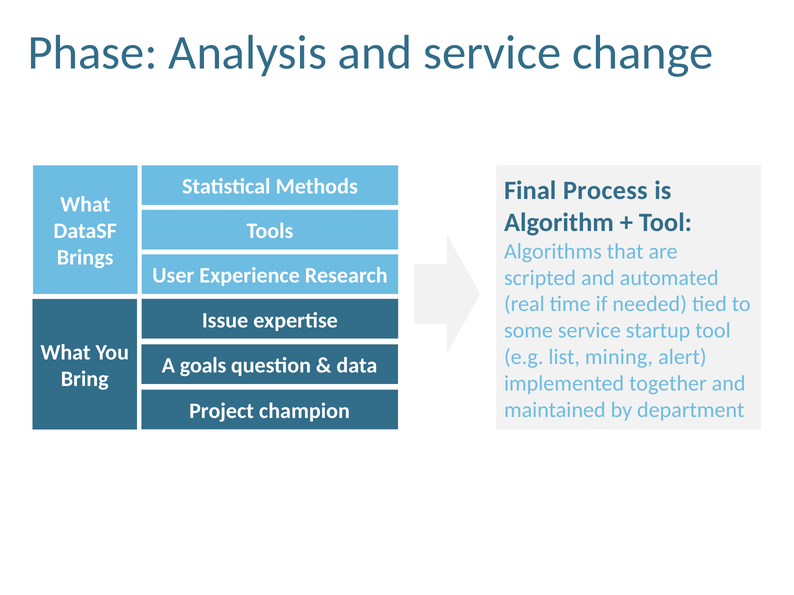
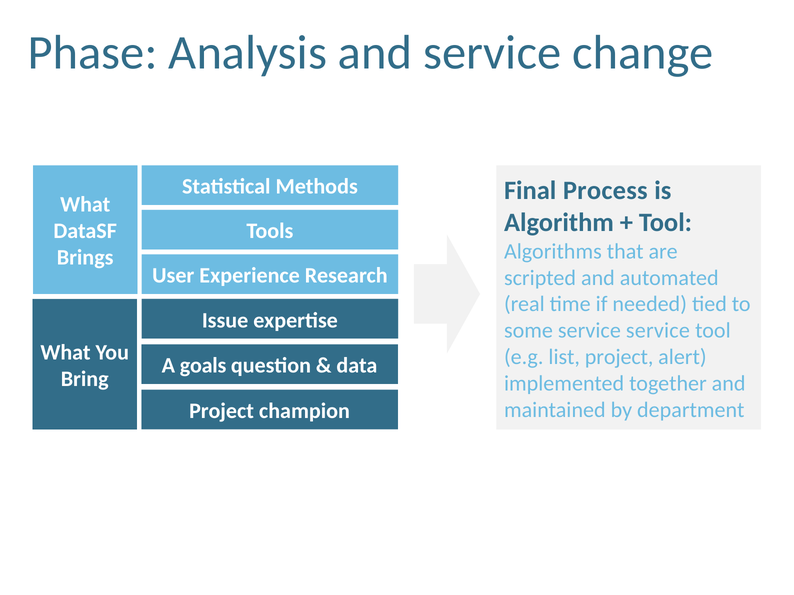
service startup: startup -> service (658, 331)
list mining: mining -> project (619, 357)
